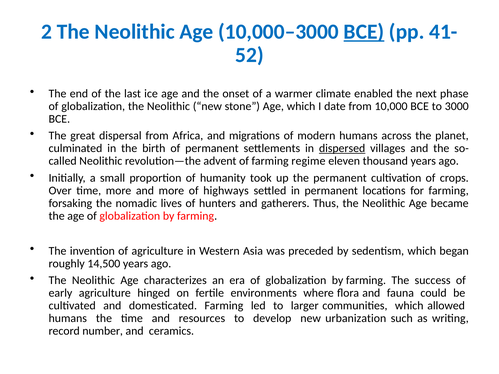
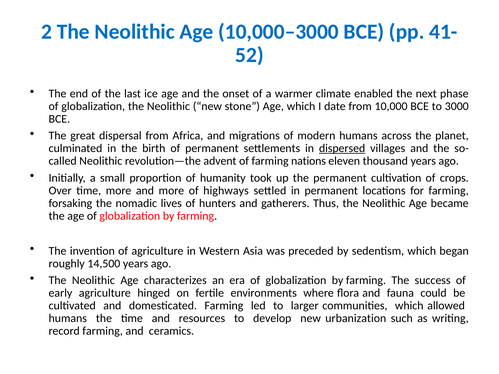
BCE underline: present -> none (364, 32)
regime: regime -> nations (309, 161)
record number: number -> farming (103, 331)
